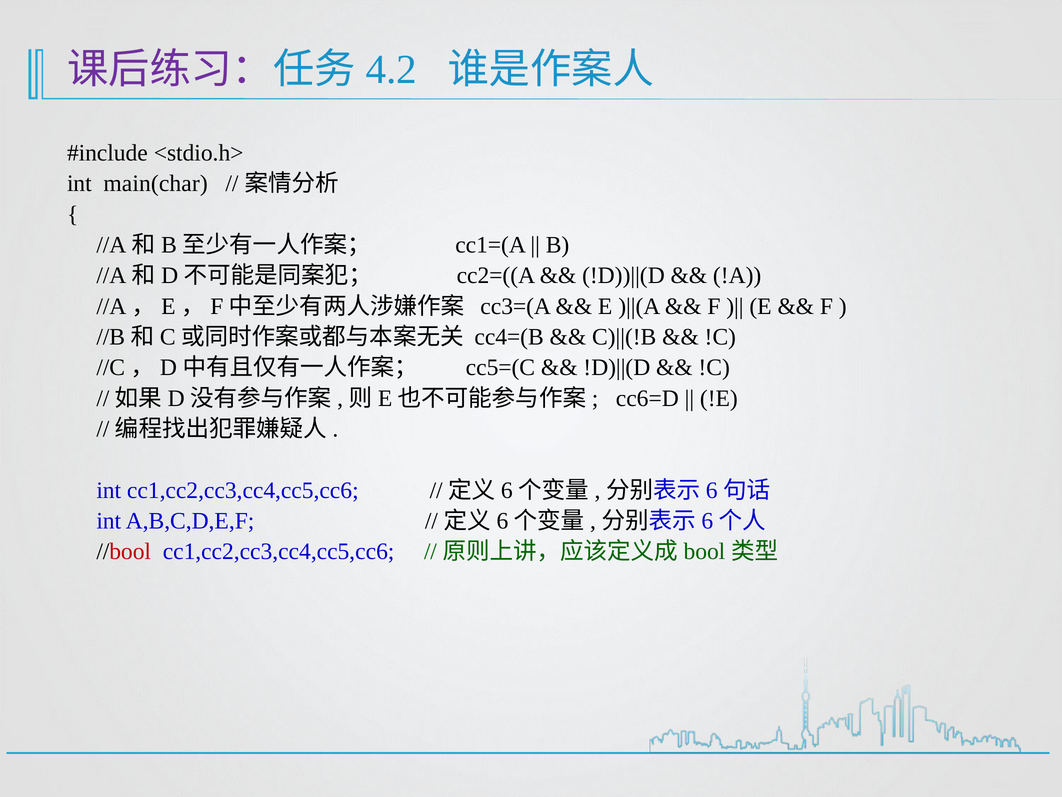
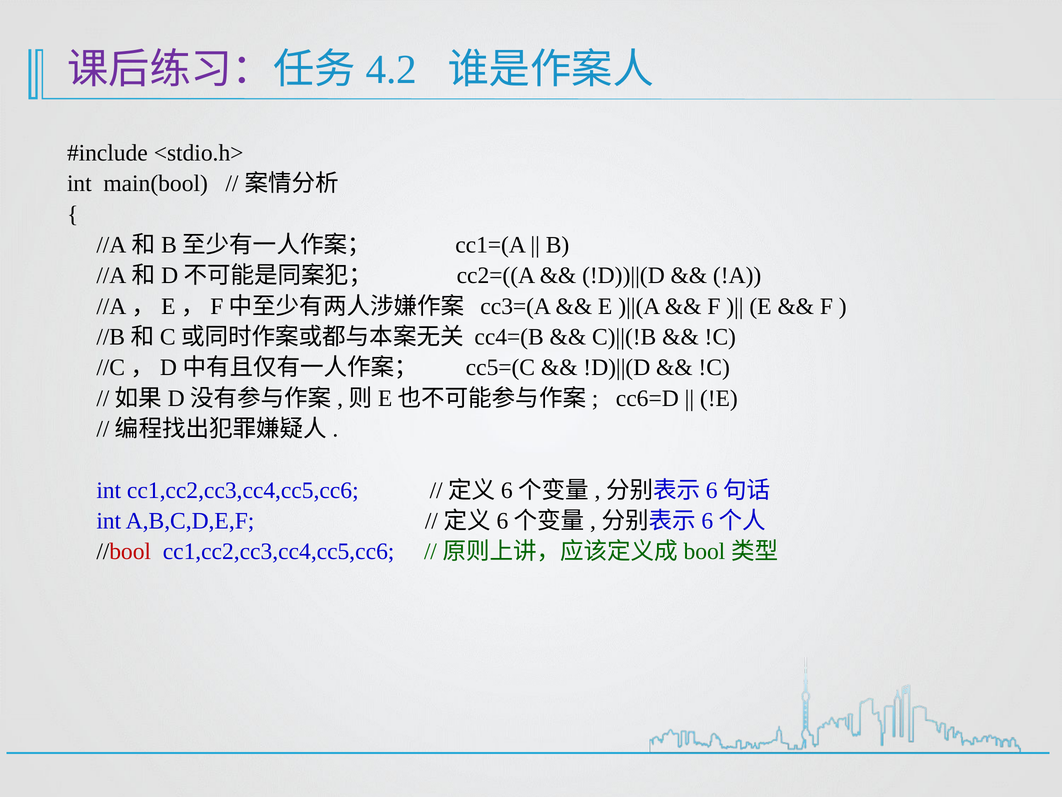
main(char: main(char -> main(bool (156, 184)
